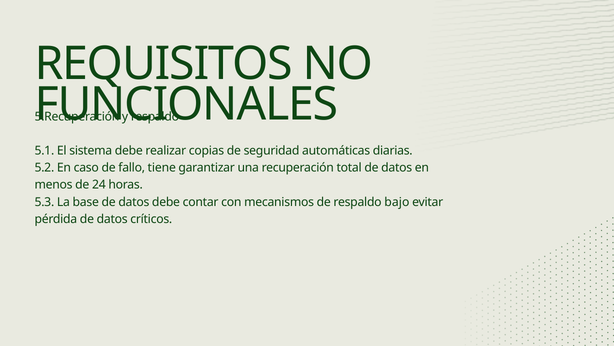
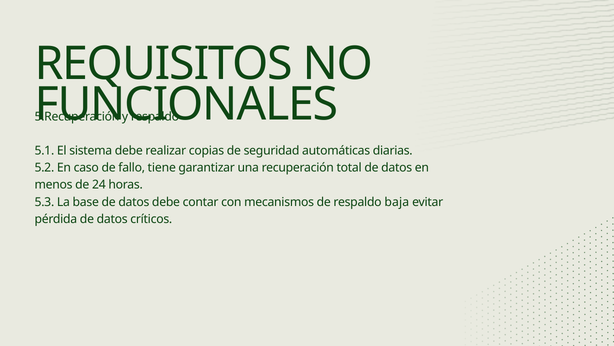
bajo: bajo -> baja (397, 202)
